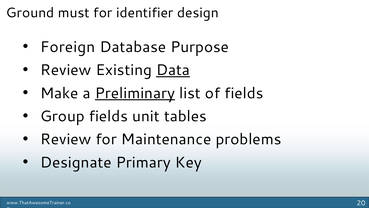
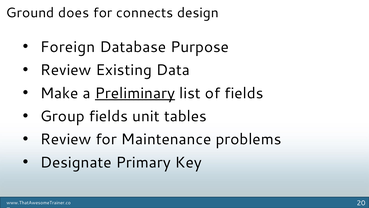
must: must -> does (74, 13)
identifier: identifier -> connects (145, 13)
Data underline: present -> none (173, 70)
